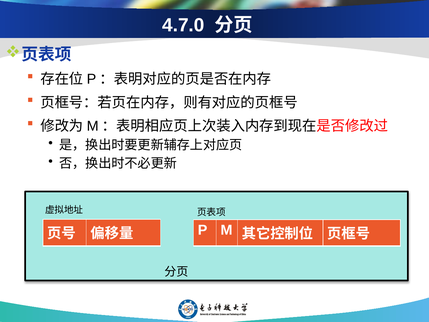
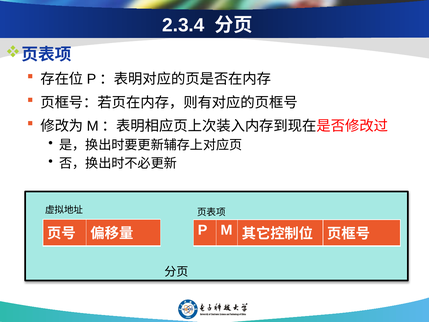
4.7.0: 4.7.0 -> 2.3.4 (183, 25)
